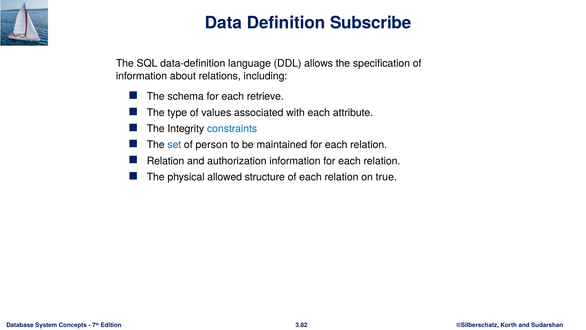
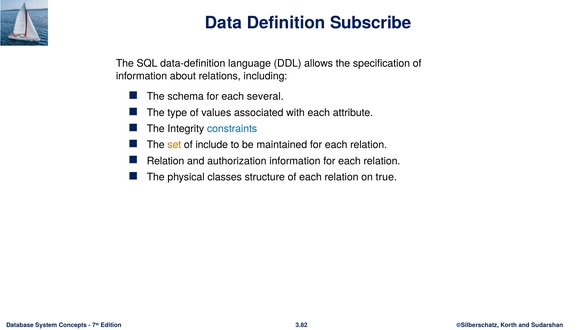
retrieve: retrieve -> several (265, 96)
set colour: blue -> orange (174, 145)
person: person -> include (212, 145)
allowed: allowed -> classes (225, 177)
